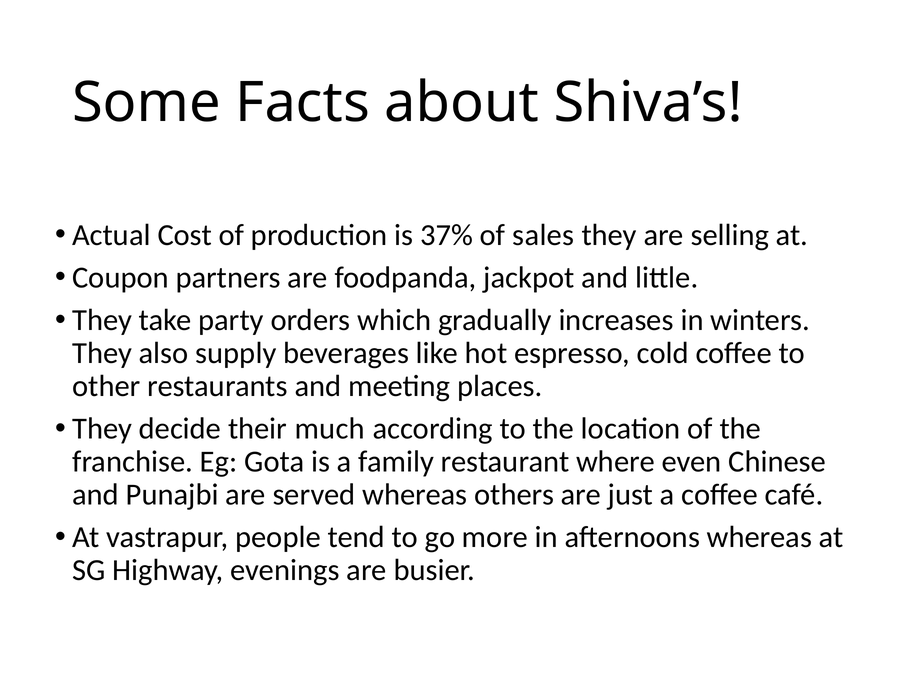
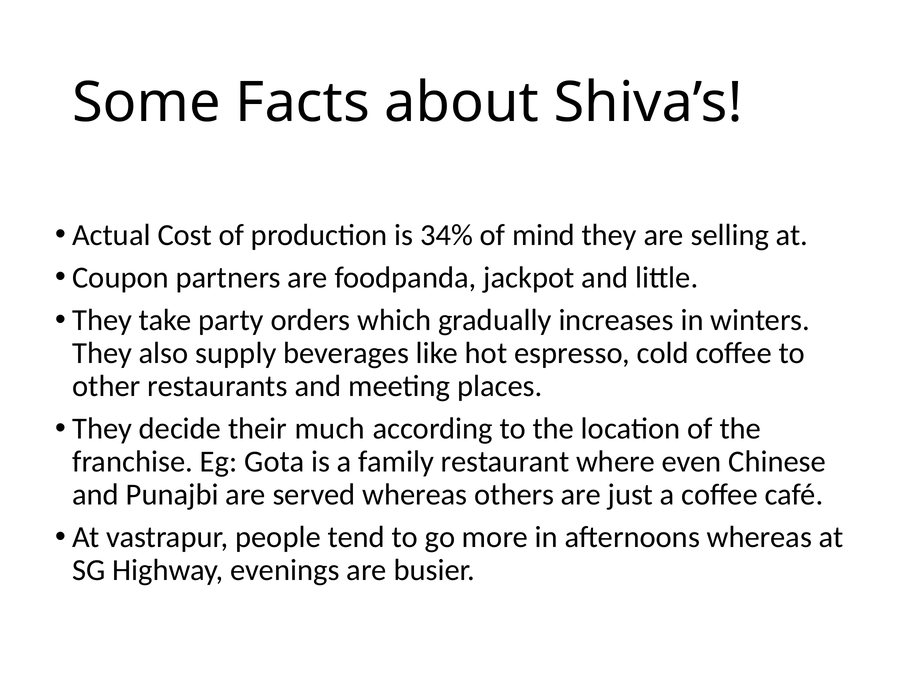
37%: 37% -> 34% (447, 235)
sales: sales -> mind (544, 235)
